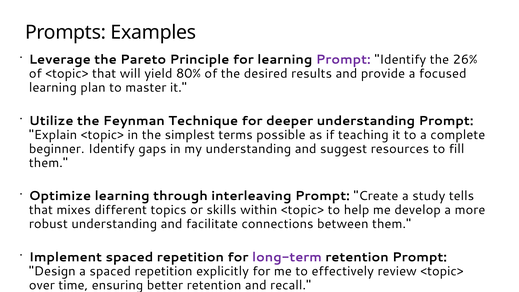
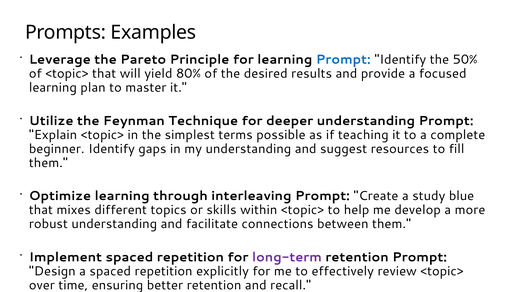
Prompt colour: purple -> blue (343, 60)
26%: 26% -> 50% (465, 60)
tells: tells -> blue (461, 196)
